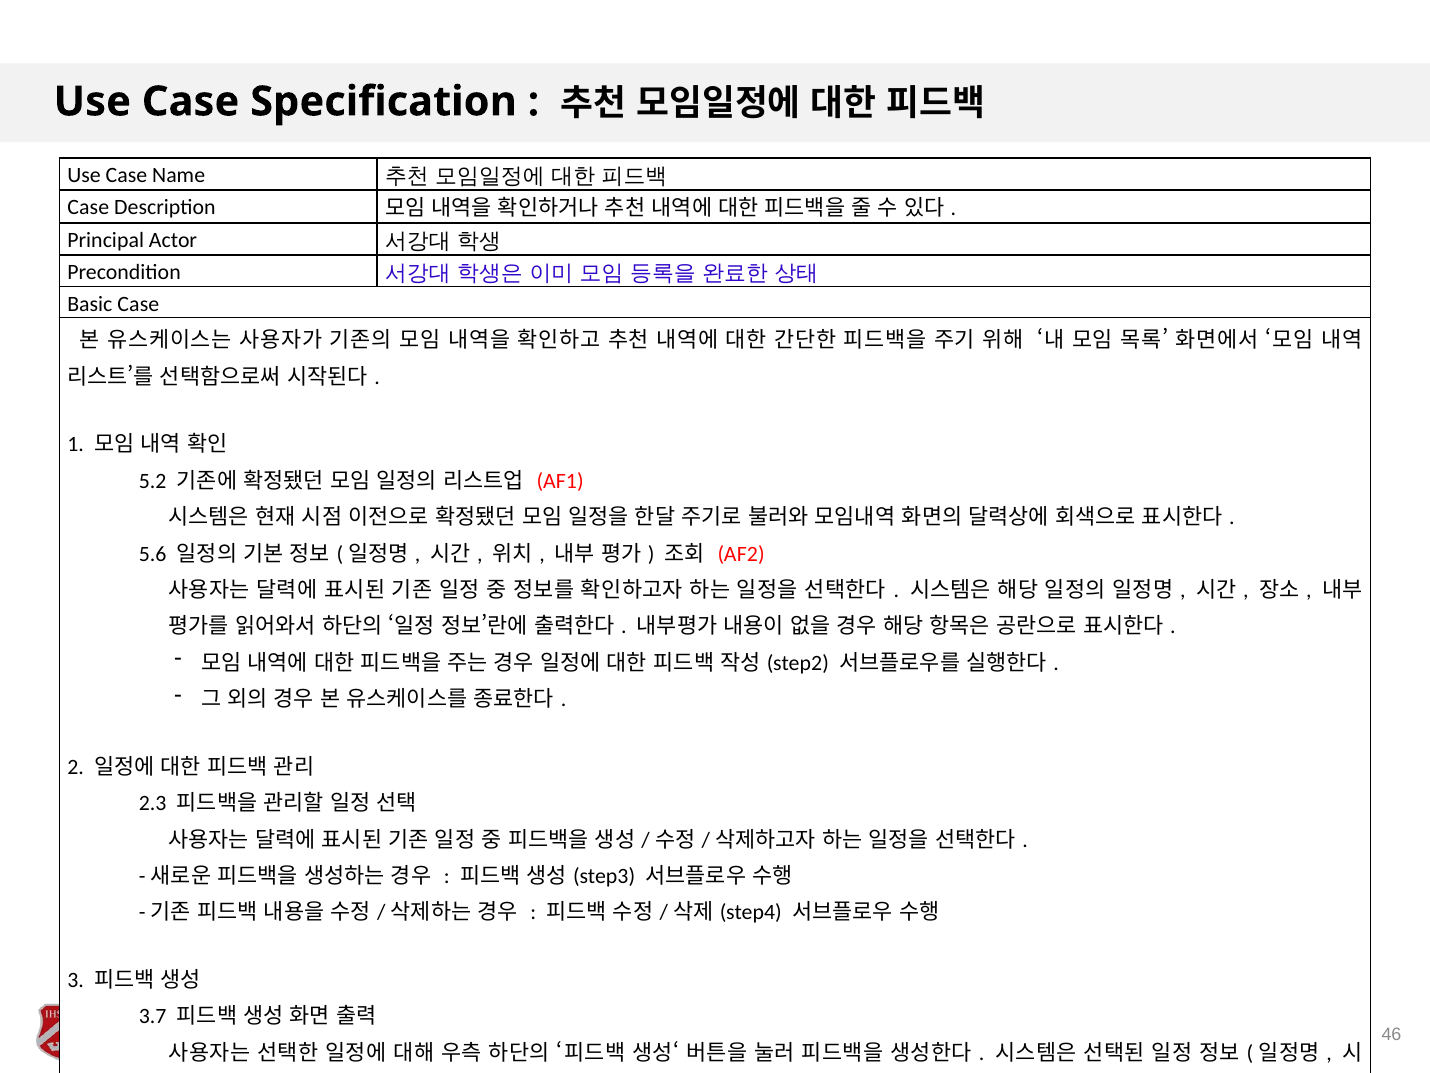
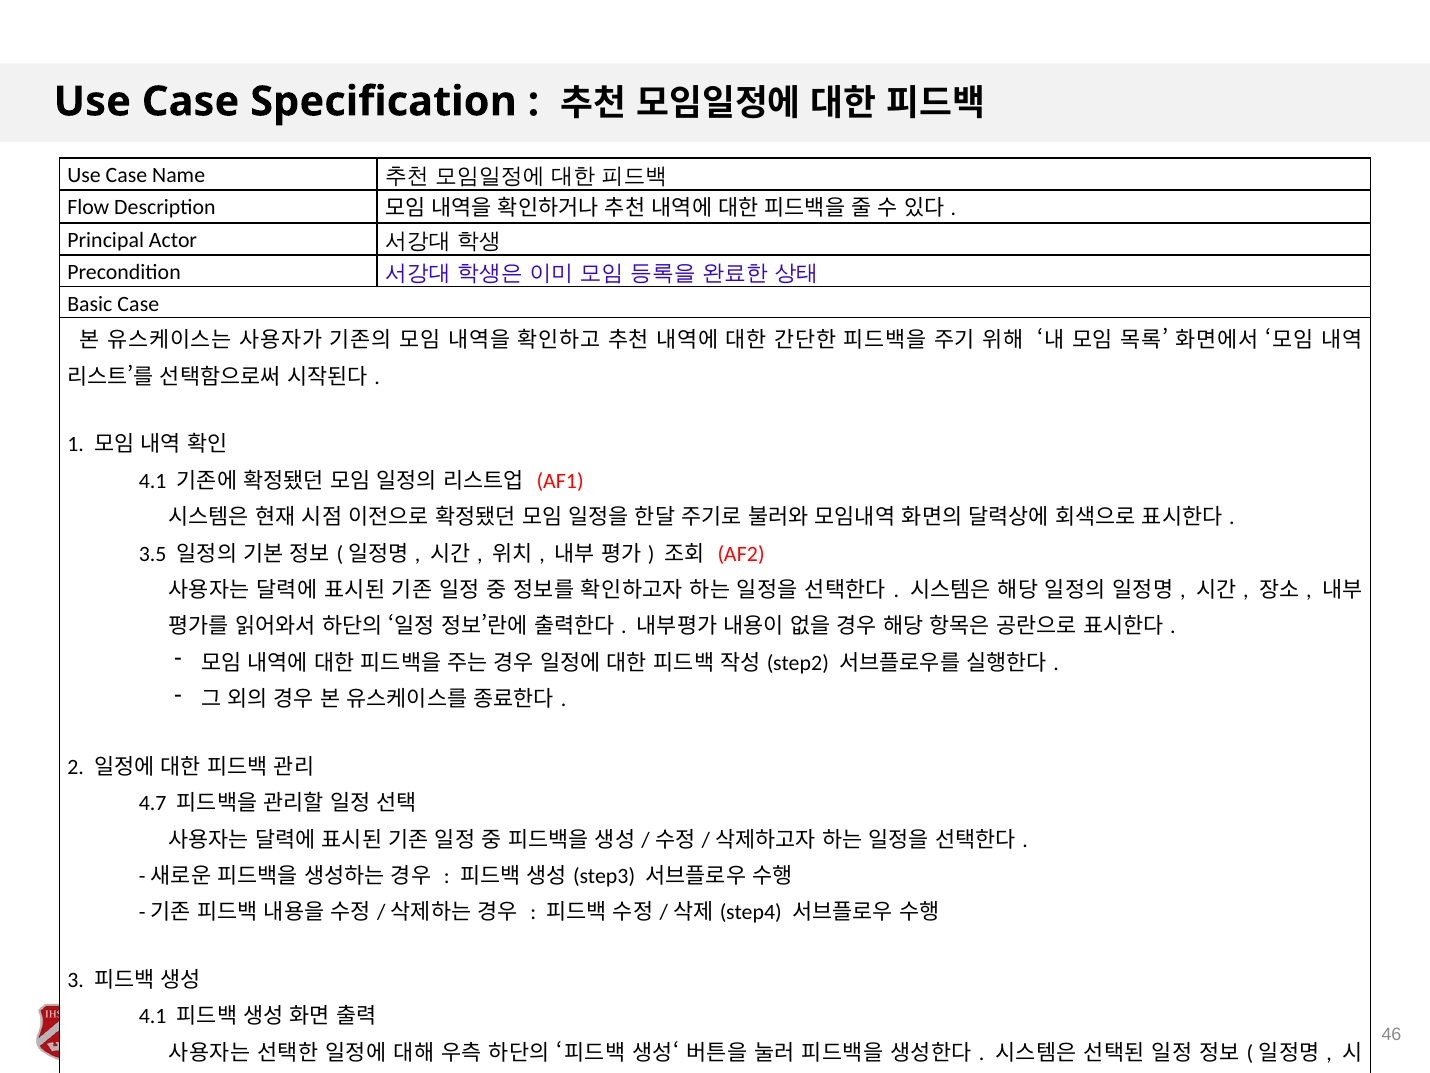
Case: Case -> Flow (88, 207)
5.2: 5.2 -> 4.1 (153, 481)
5.6: 5.6 -> 3.5 (153, 554)
2.3: 2.3 -> 4.7 (153, 803)
3.7: 3.7 -> 4.1 (153, 1016)
